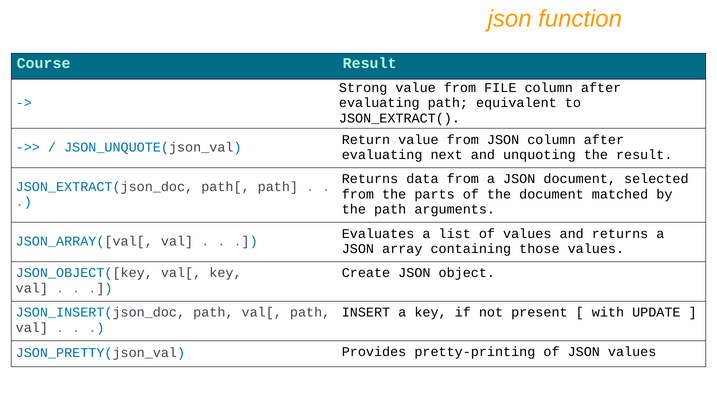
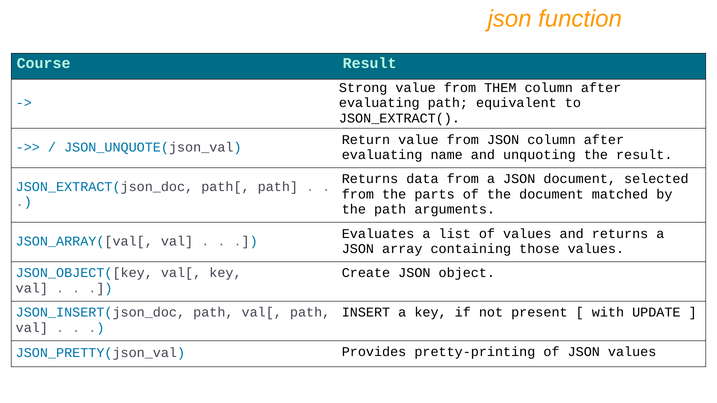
FILE: FILE -> THEM (500, 88)
next: next -> name (447, 155)
